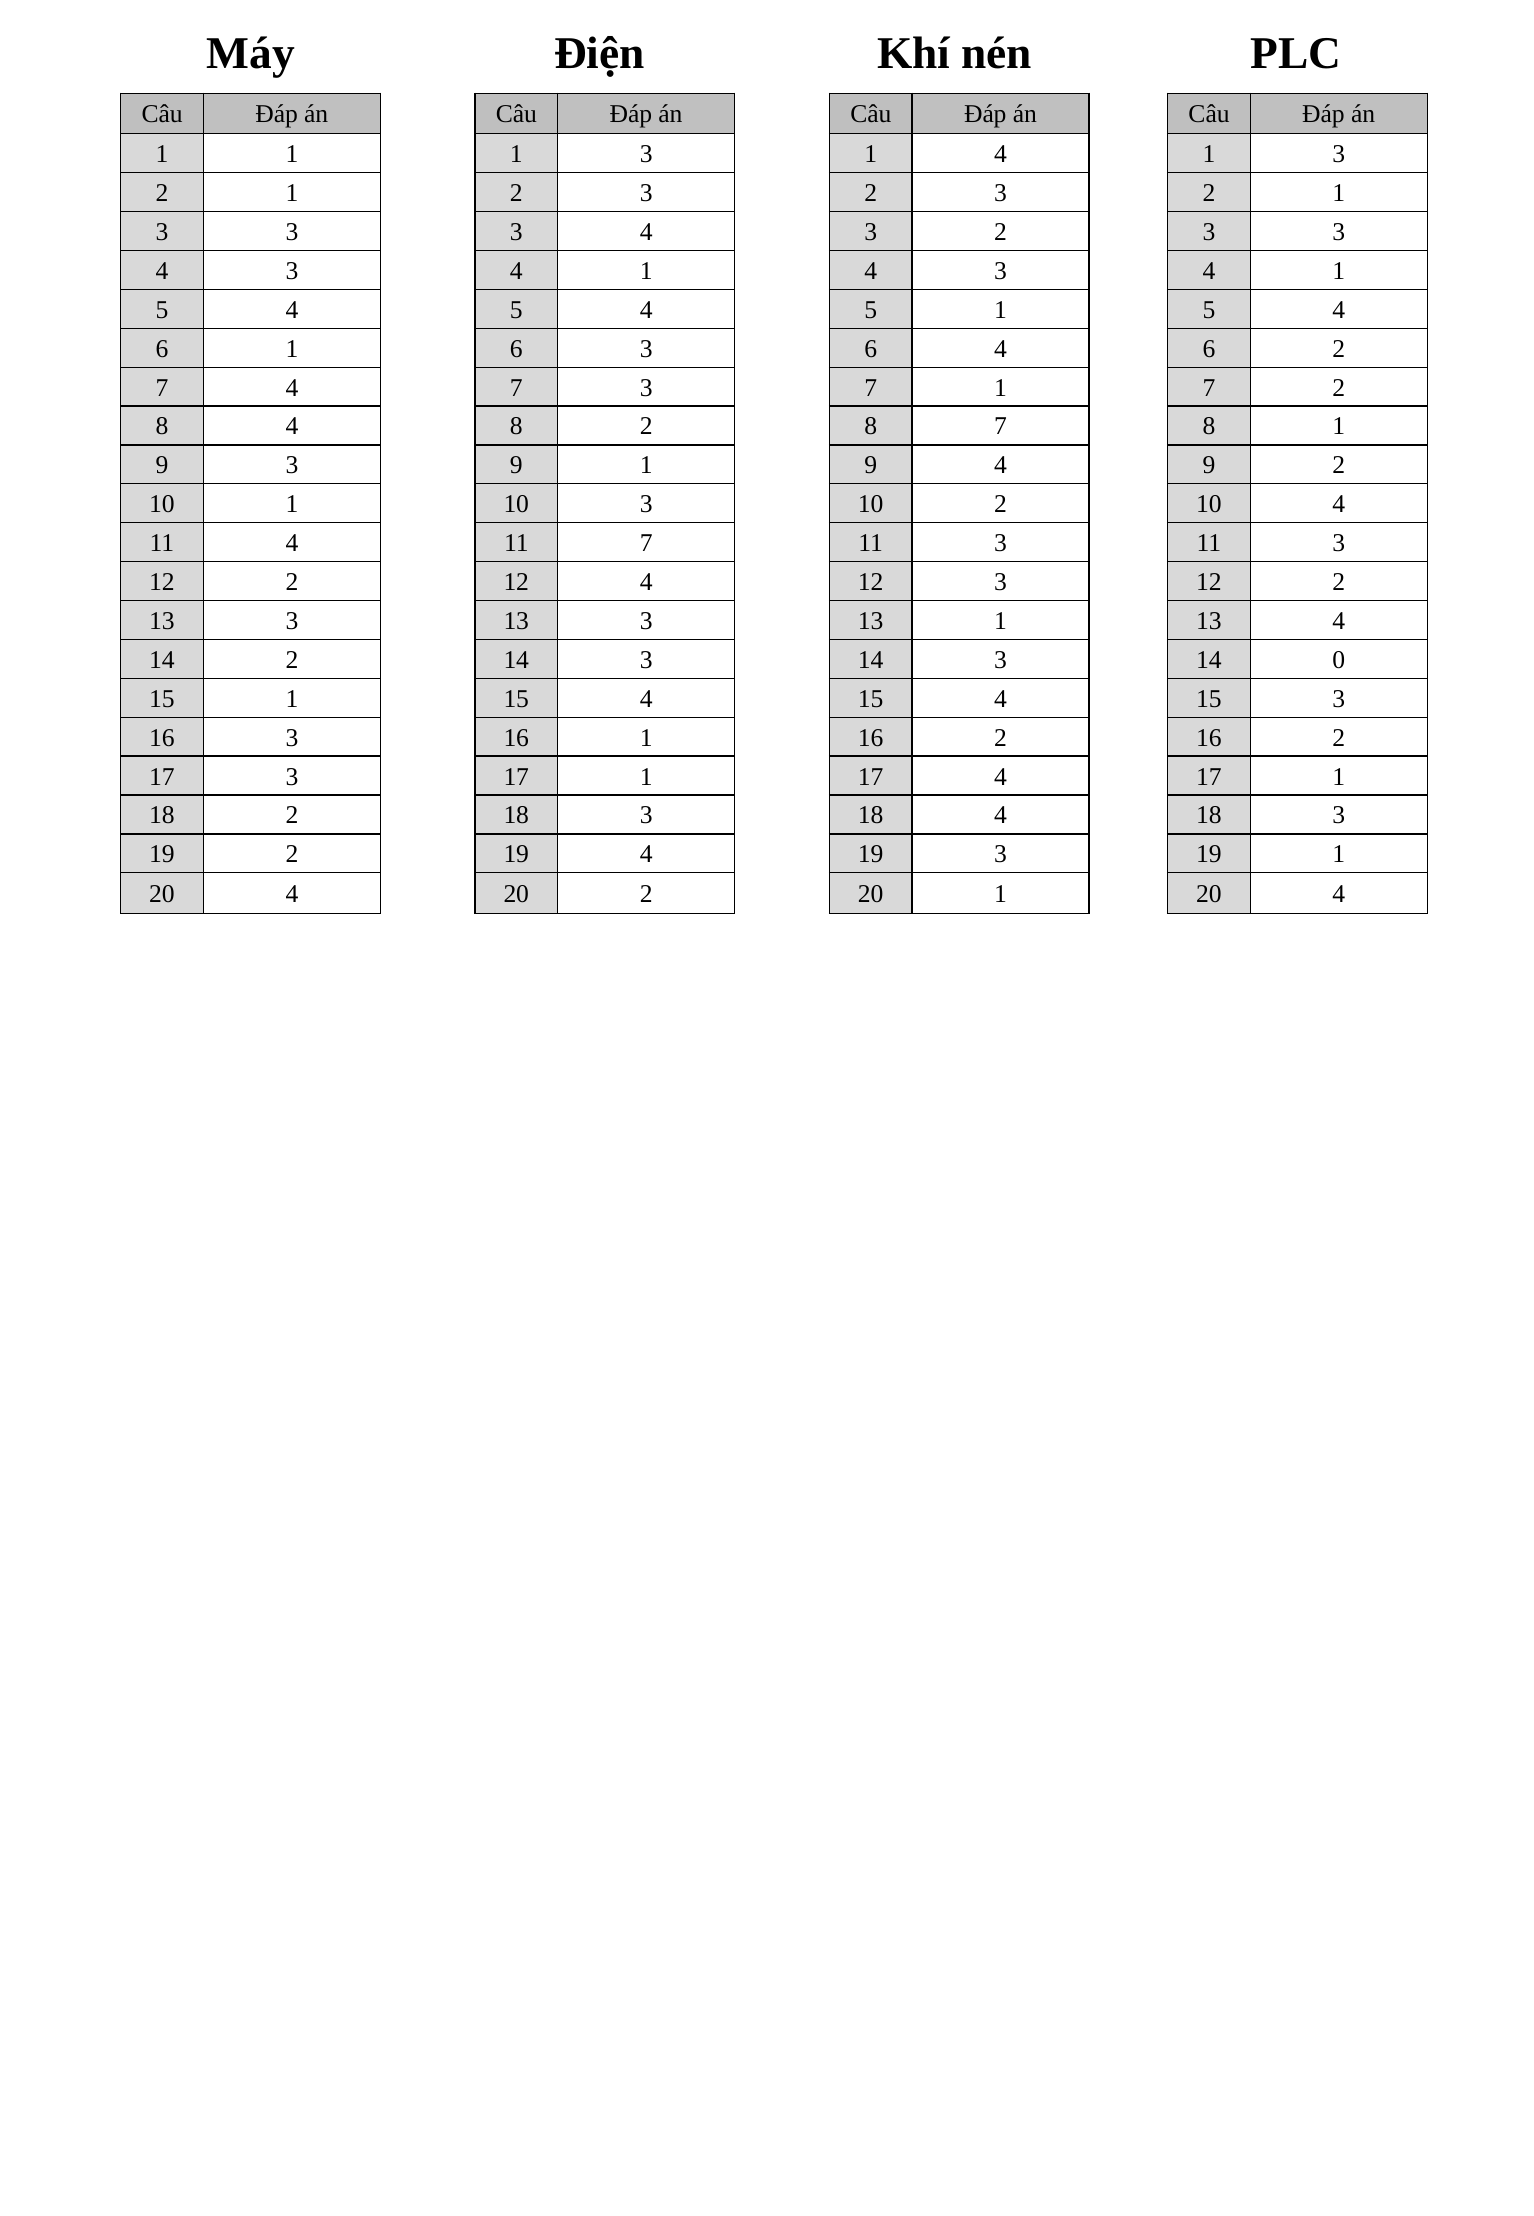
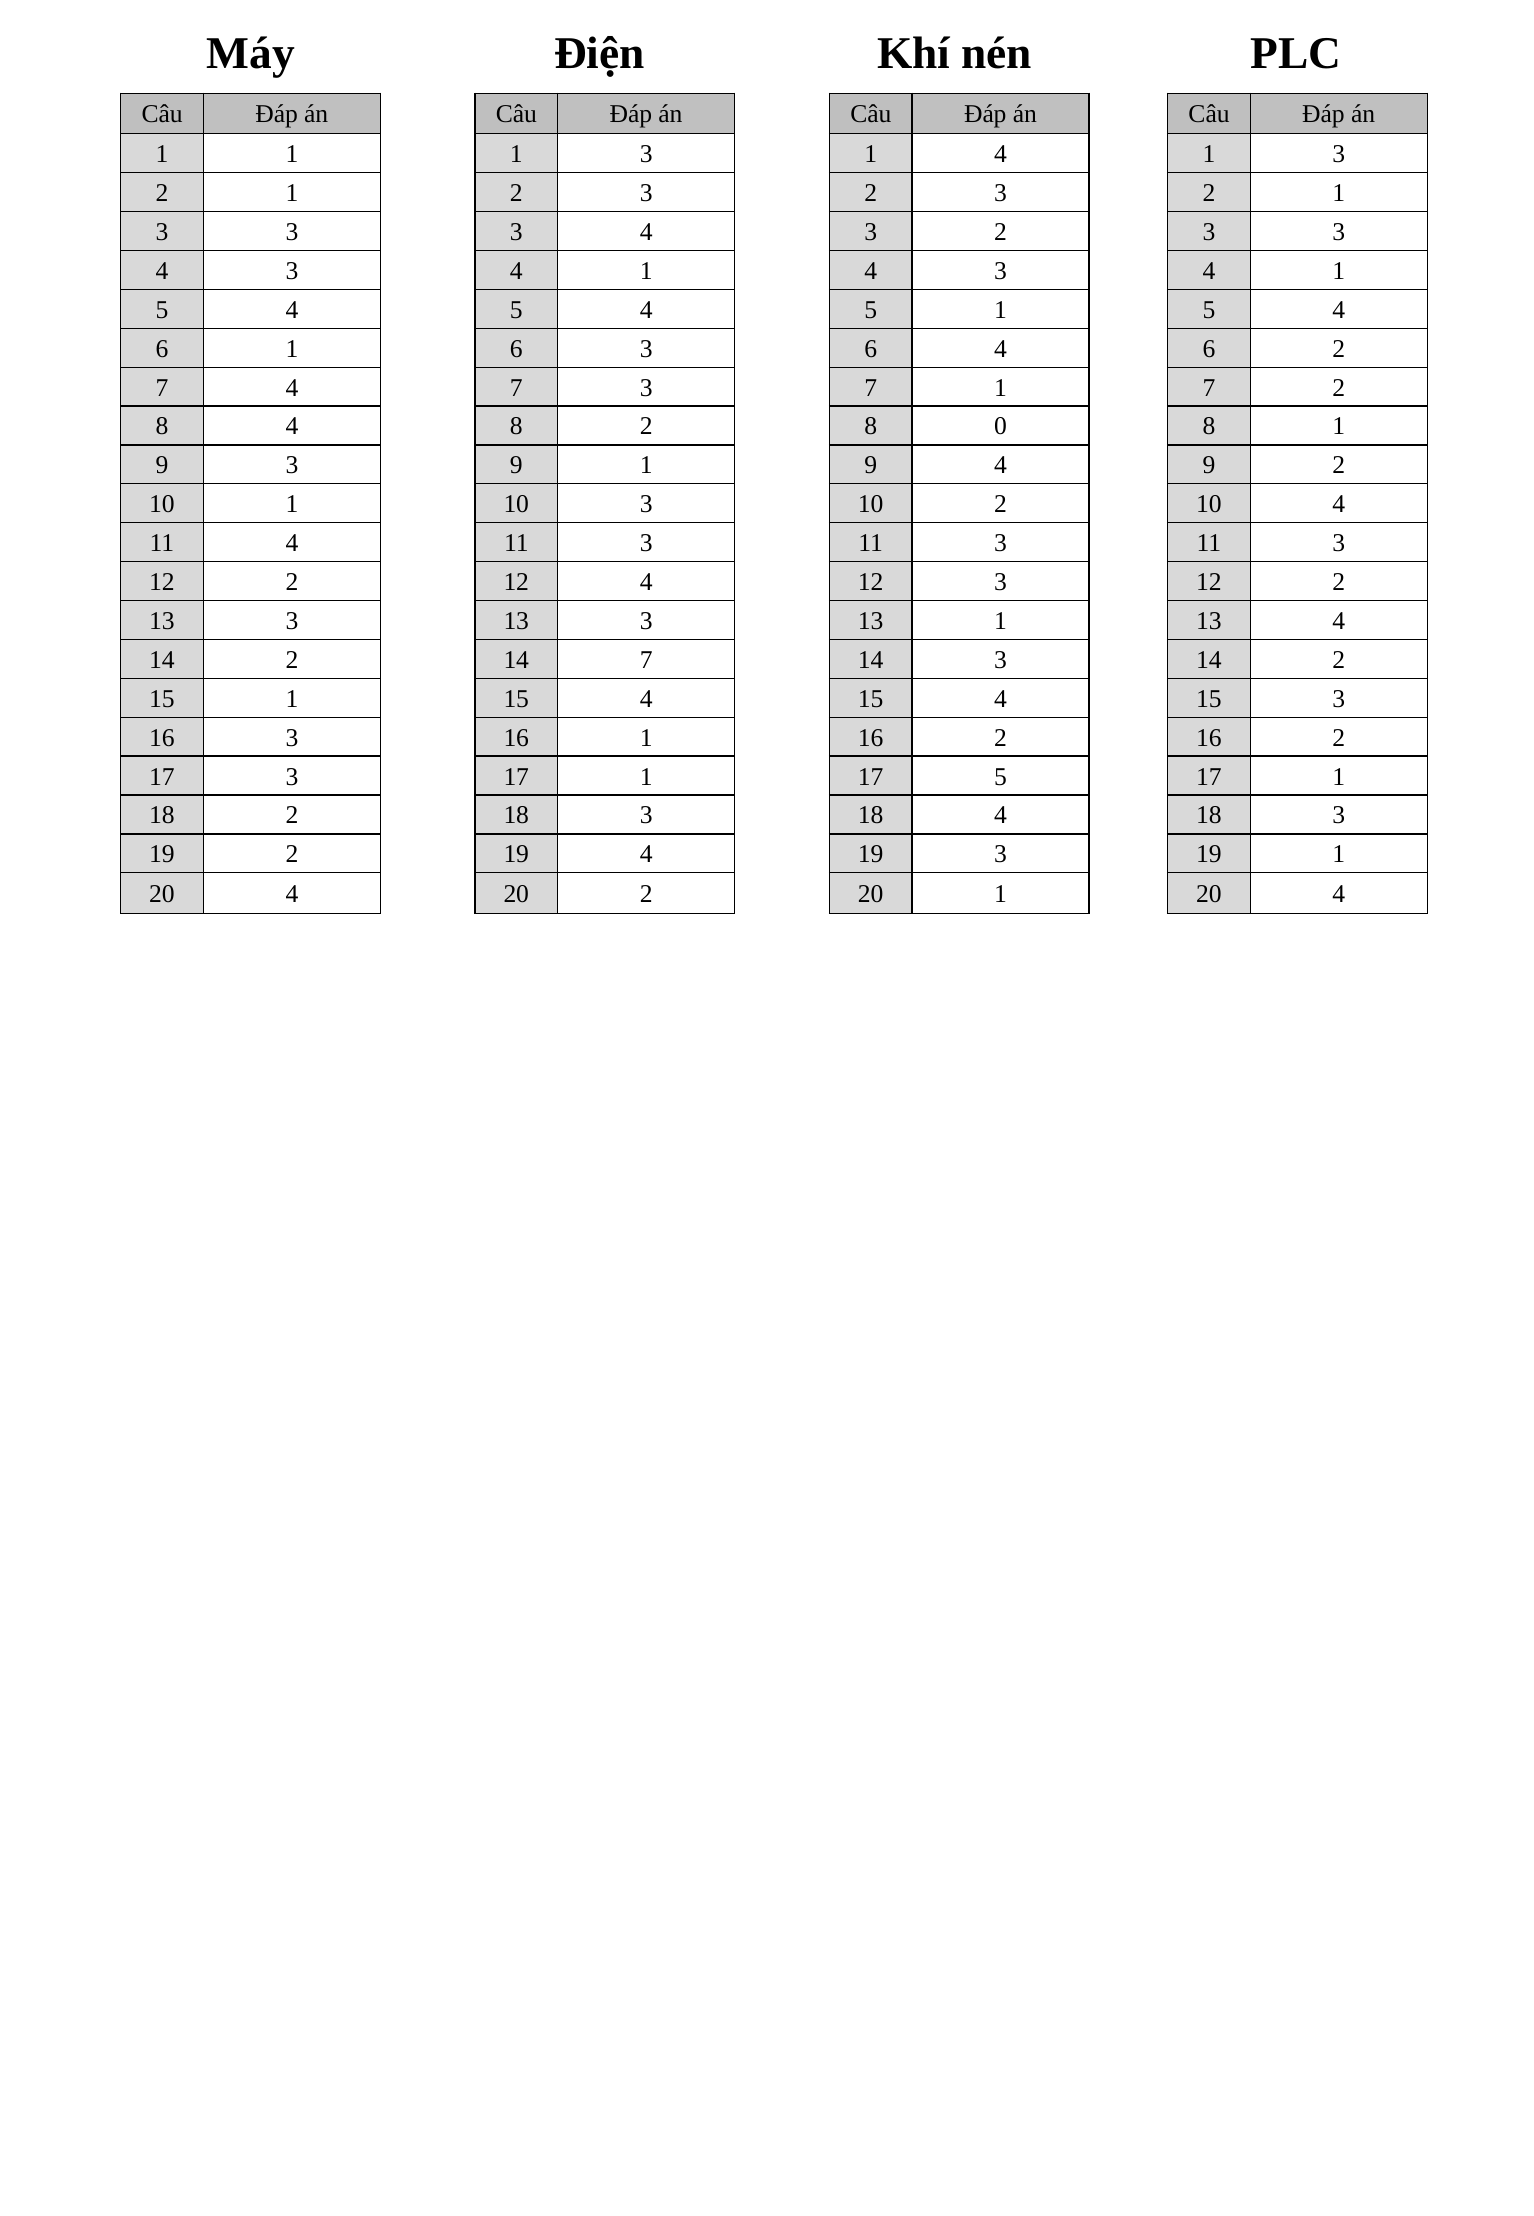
8 7: 7 -> 0 (1001, 426)
7: 7 -> 3 (646, 543)
3: 3 -> 7 (646, 660)
0: 0 -> 2 (1339, 660)
17 4: 4 -> 5 (1001, 777)
